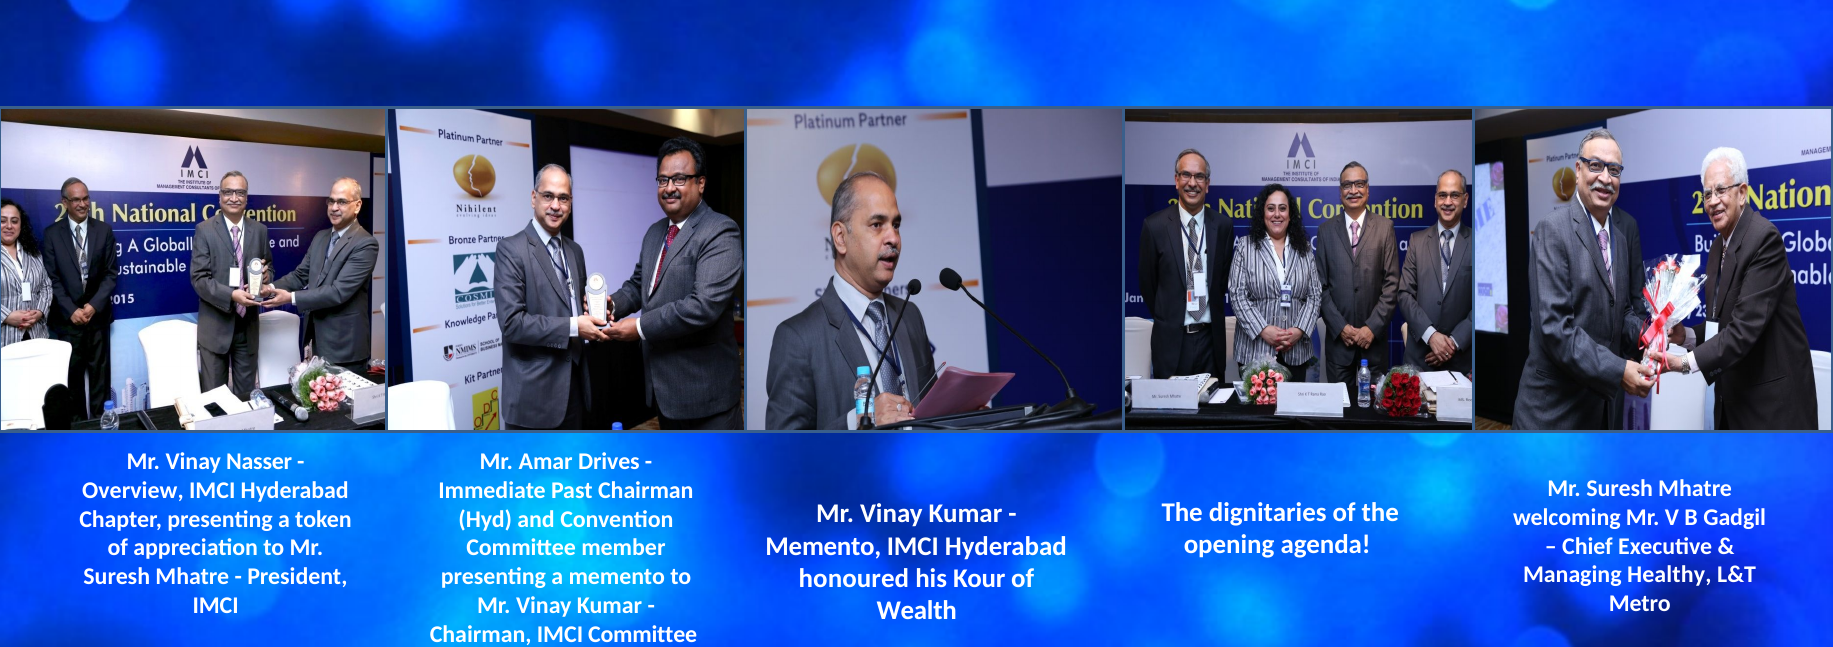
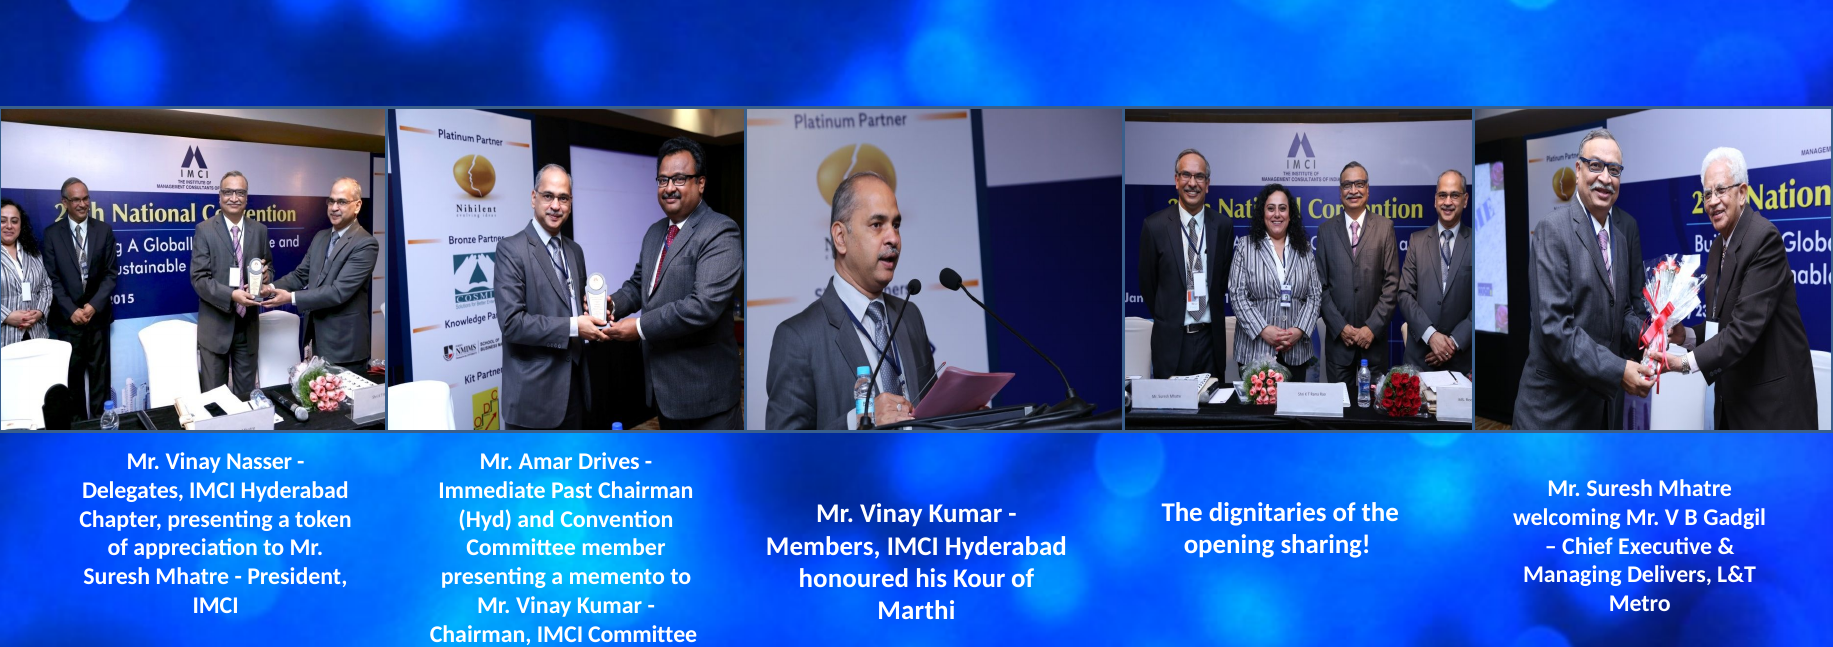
Overview: Overview -> Delegates (133, 490)
agenda: agenda -> sharing (1326, 545)
Memento: Memento -> Members (823, 546)
Healthy: Healthy -> Delivers (1669, 575)
Wealth: Wealth -> Marthi (916, 611)
